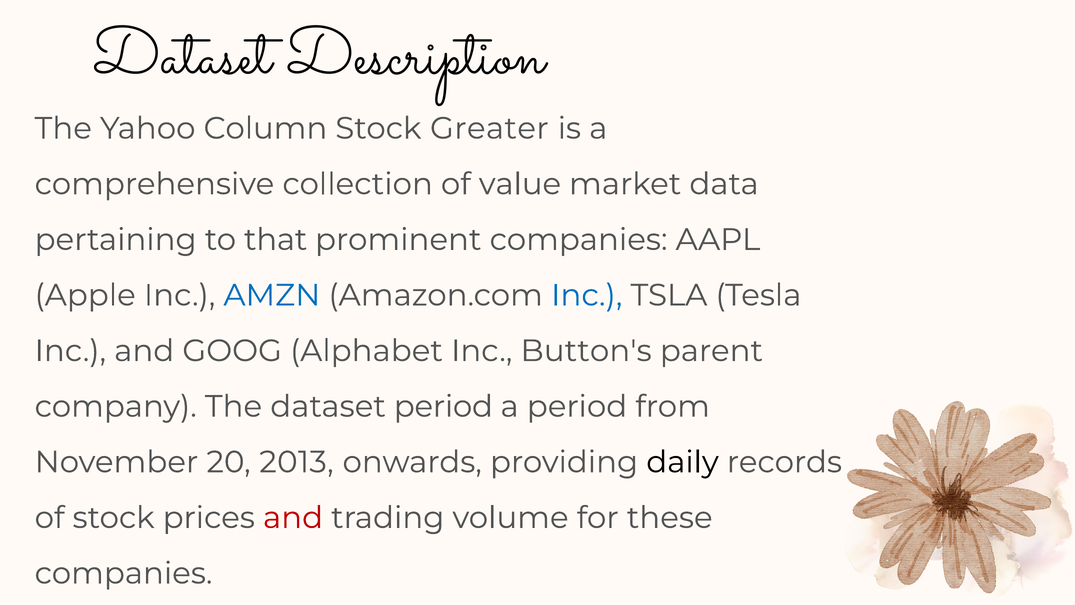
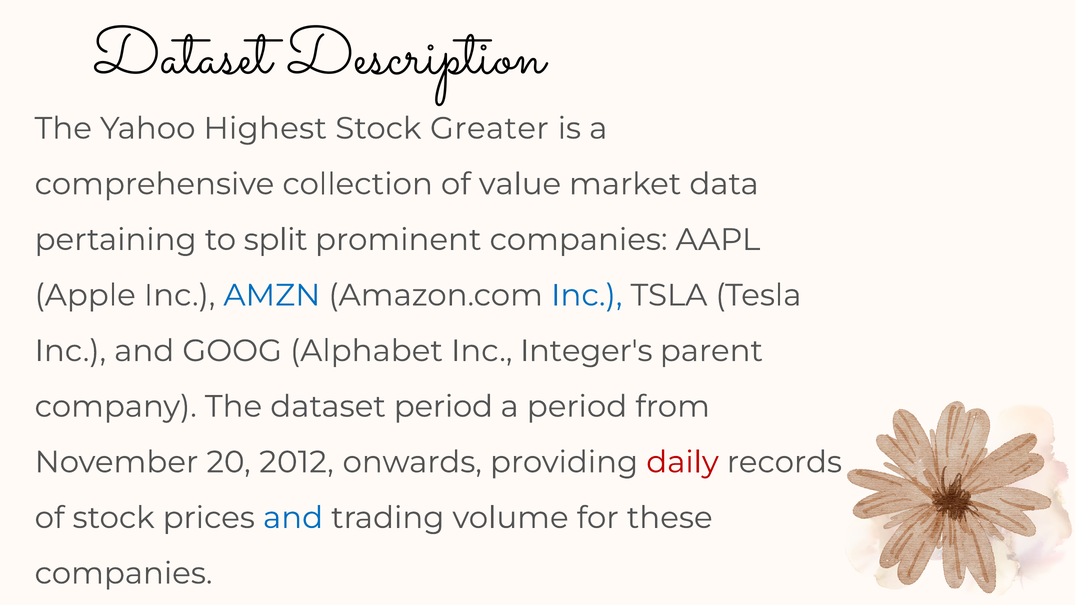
Column: Column -> Highest (265, 128)
that: that -> split (276, 240)
Button's: Button's -> Integer's (586, 351)
2013: 2013 -> 2012 (296, 462)
daily colour: black -> red (682, 462)
and colour: red -> blue (293, 518)
